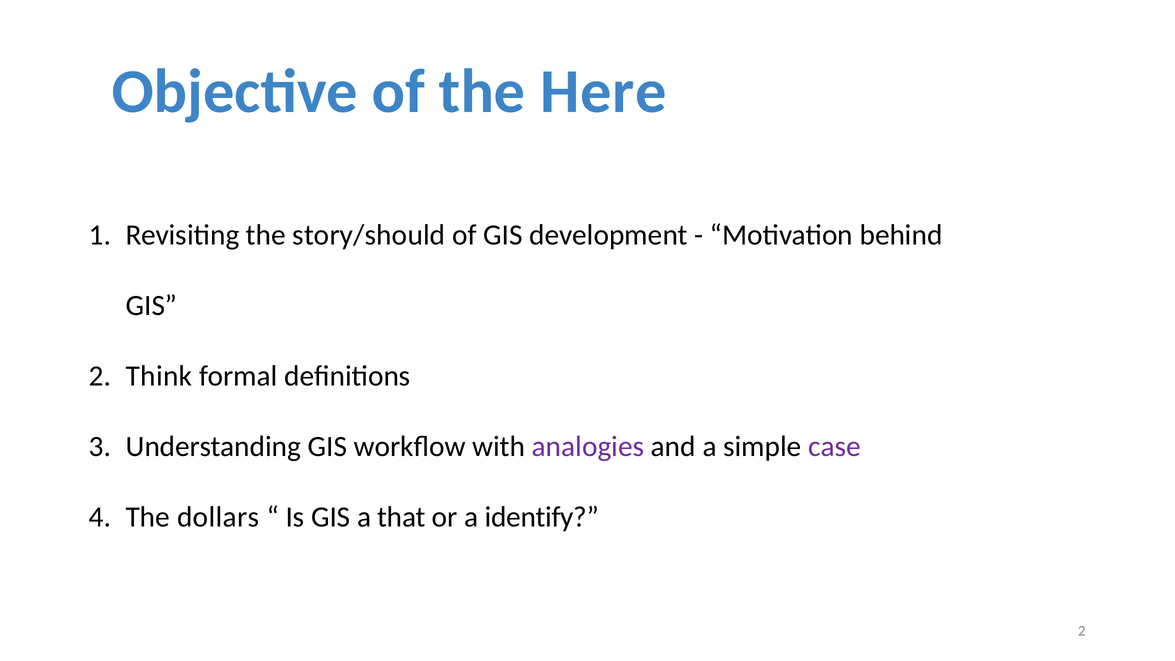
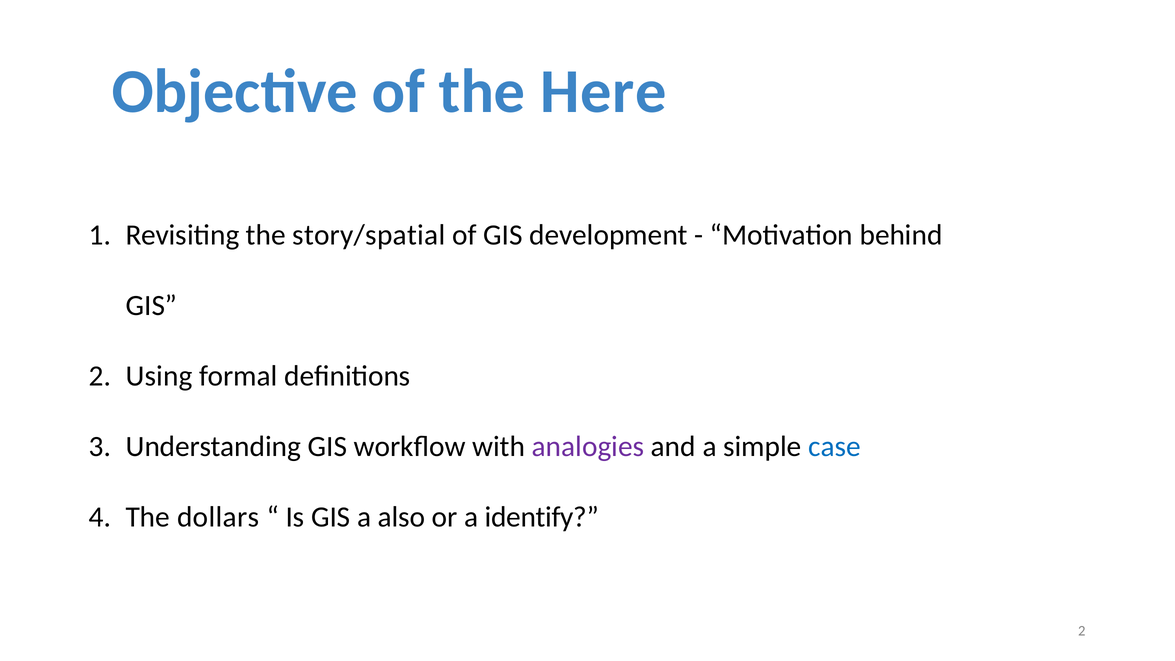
story/should: story/should -> story/spatial (369, 235)
Think: Think -> Using (159, 376)
case colour: purple -> blue (834, 446)
that: that -> also (401, 517)
